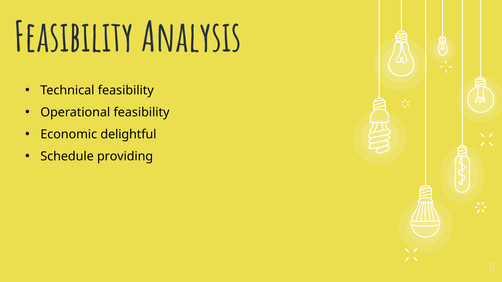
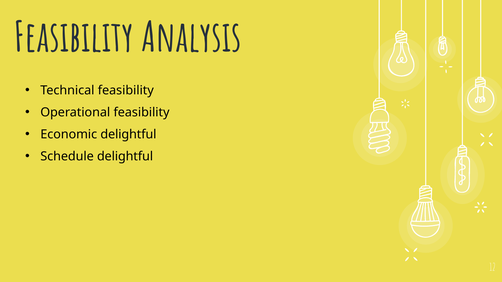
Schedule providing: providing -> delightful (125, 156)
